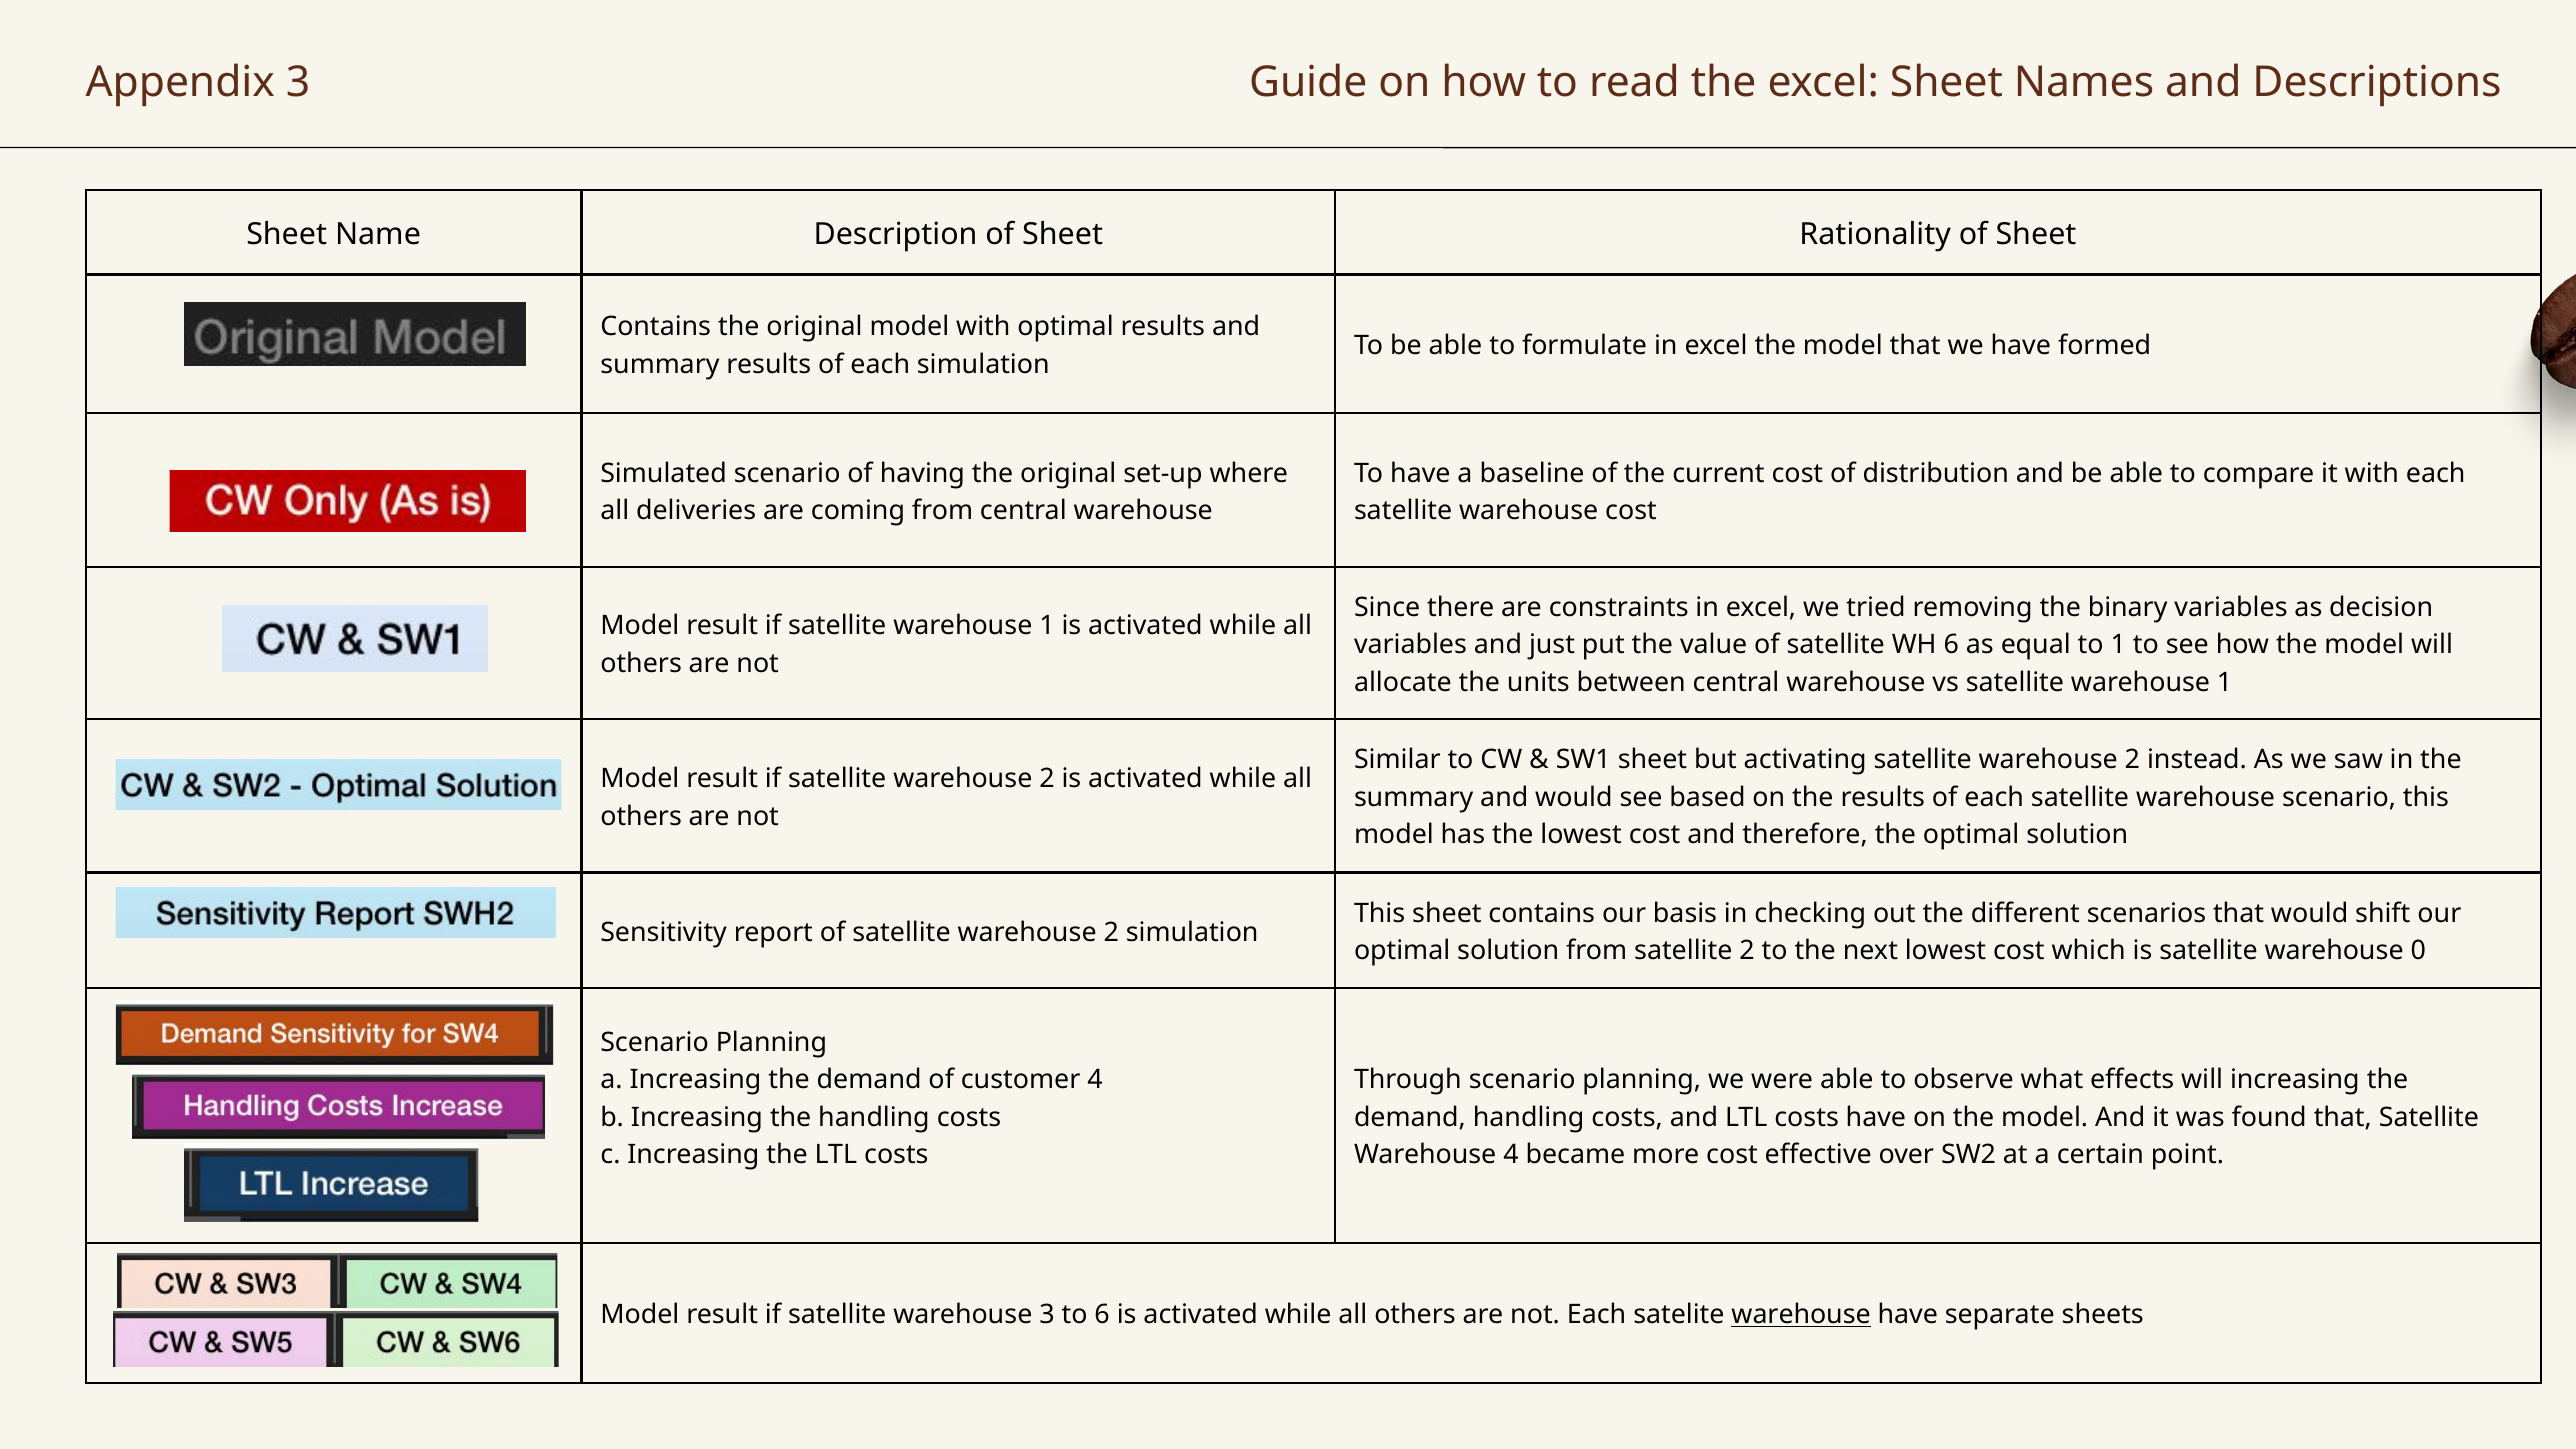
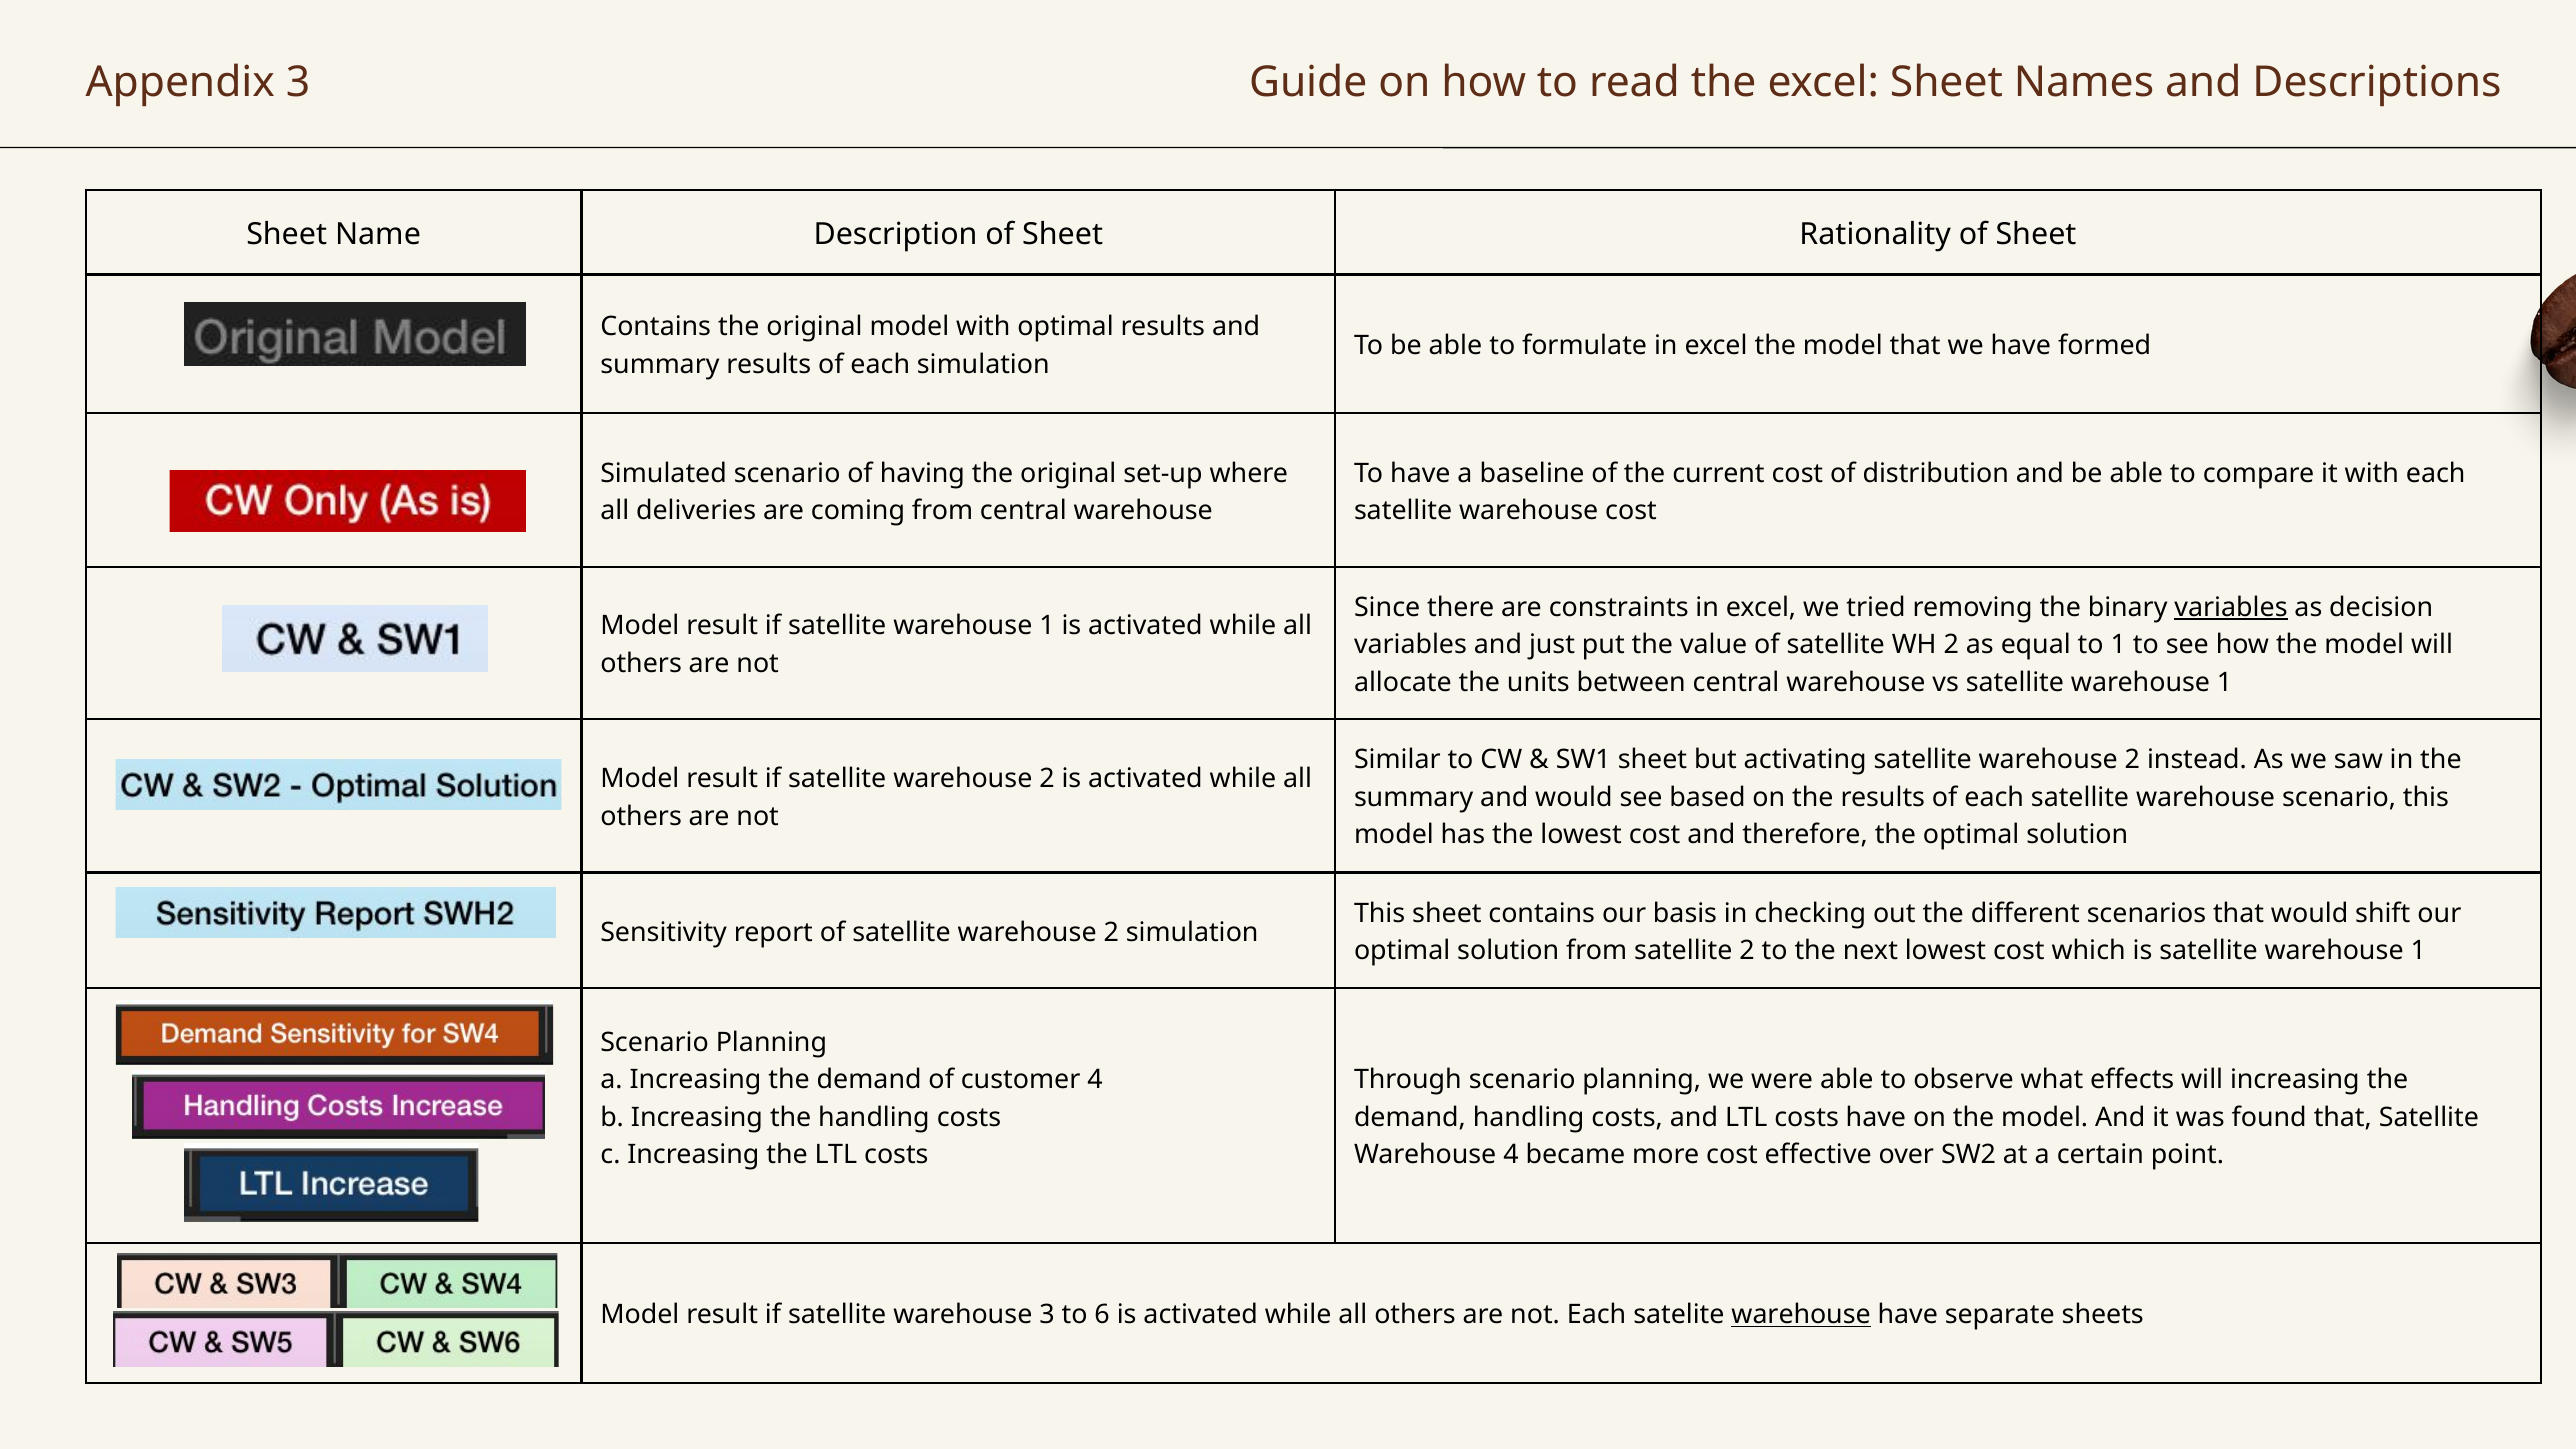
variables underline: none -> present (2231, 607)
WH 6: 6 -> 2 (1951, 645)
is satellite warehouse 0: 0 -> 1 (2418, 951)
